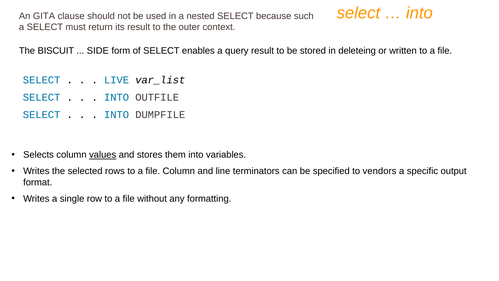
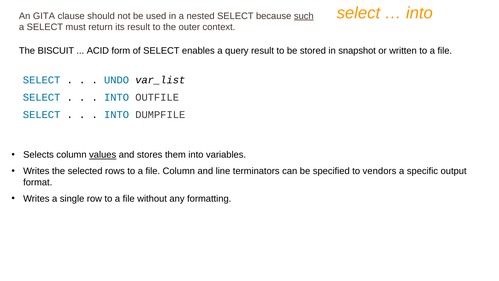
such underline: none -> present (304, 16)
SIDE: SIDE -> ACID (98, 51)
deleteing: deleteing -> snapshot (357, 51)
LIVE: LIVE -> UNDO (117, 80)
